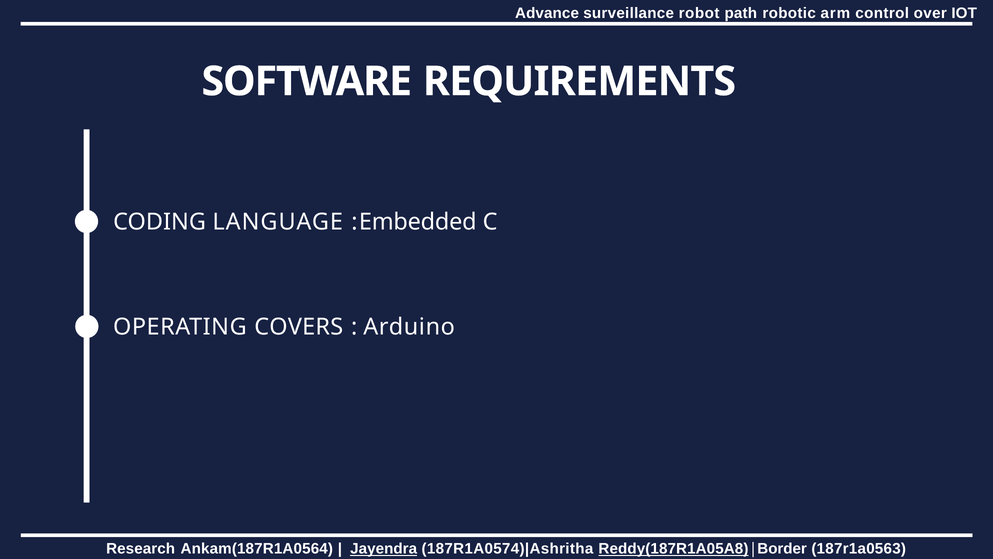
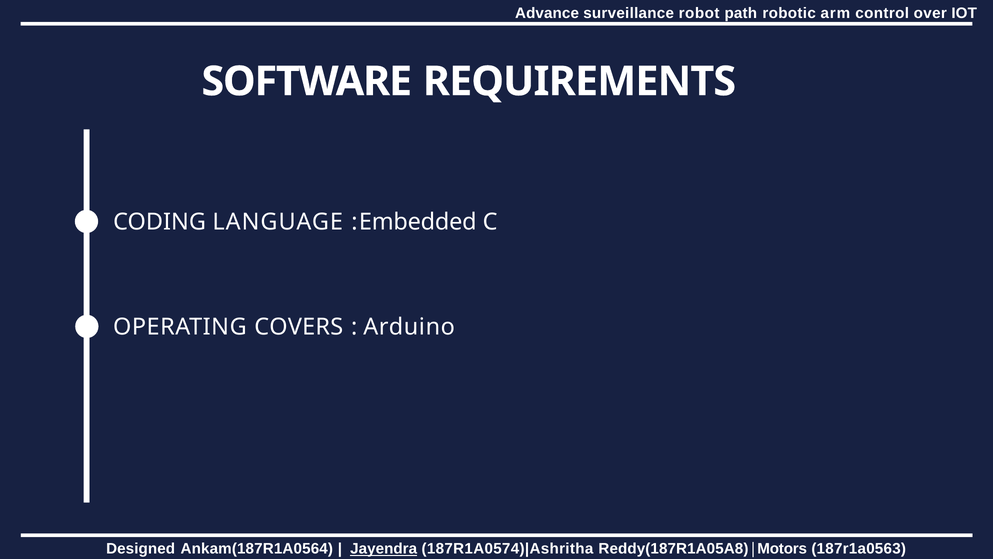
Research: Research -> Designed (141, 548)
Reddy(187R1A05A8 underline: present -> none (673, 548)
Border: Border -> Motors (782, 548)
